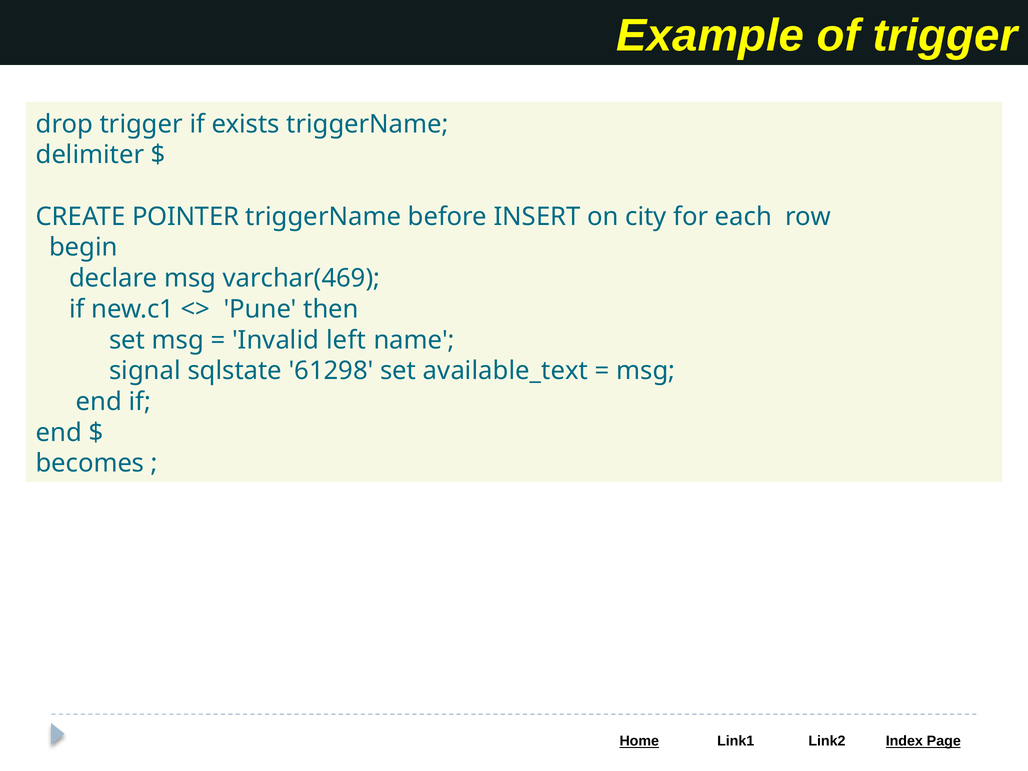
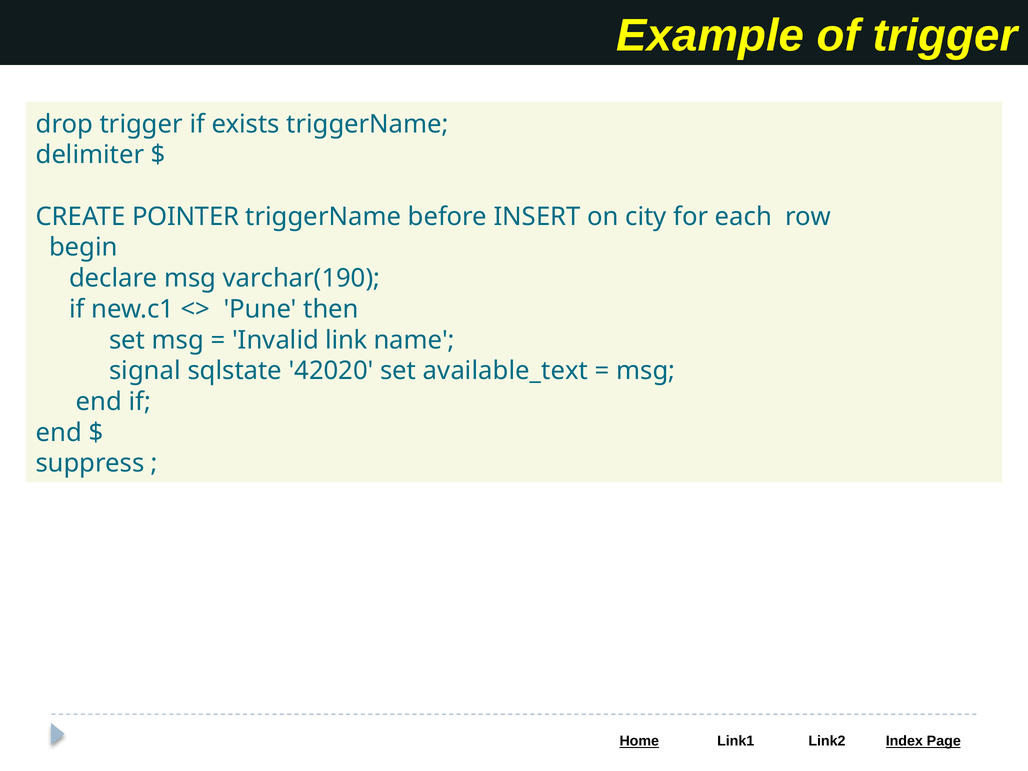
varchar(469: varchar(469 -> varchar(190 (301, 278)
left: left -> link (346, 340)
61298: 61298 -> 42020 (331, 371)
becomes: becomes -> suppress (90, 463)
